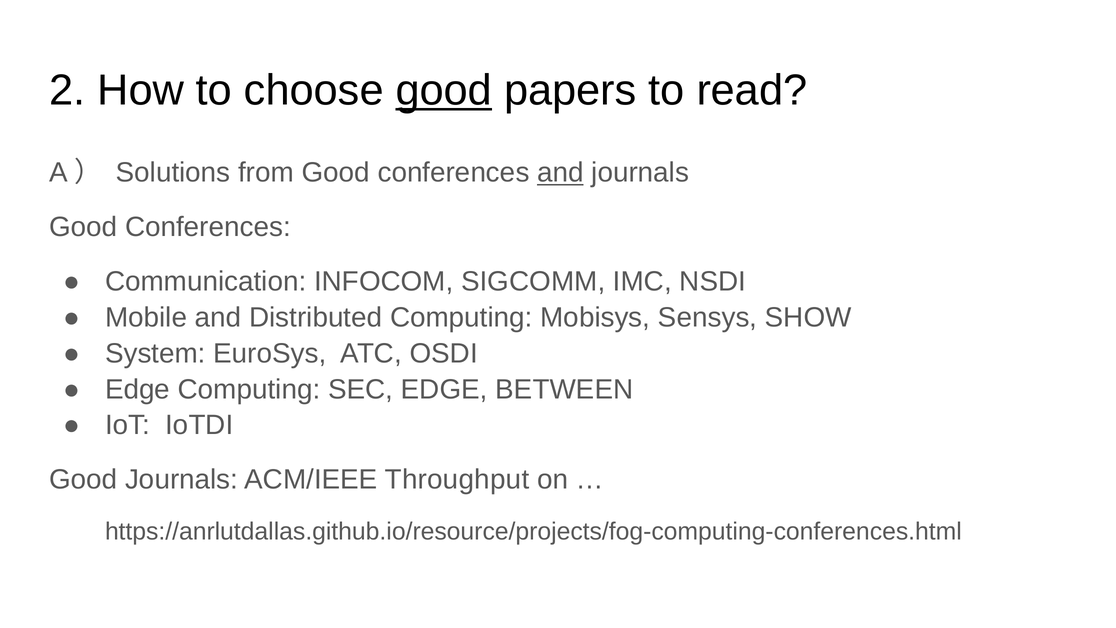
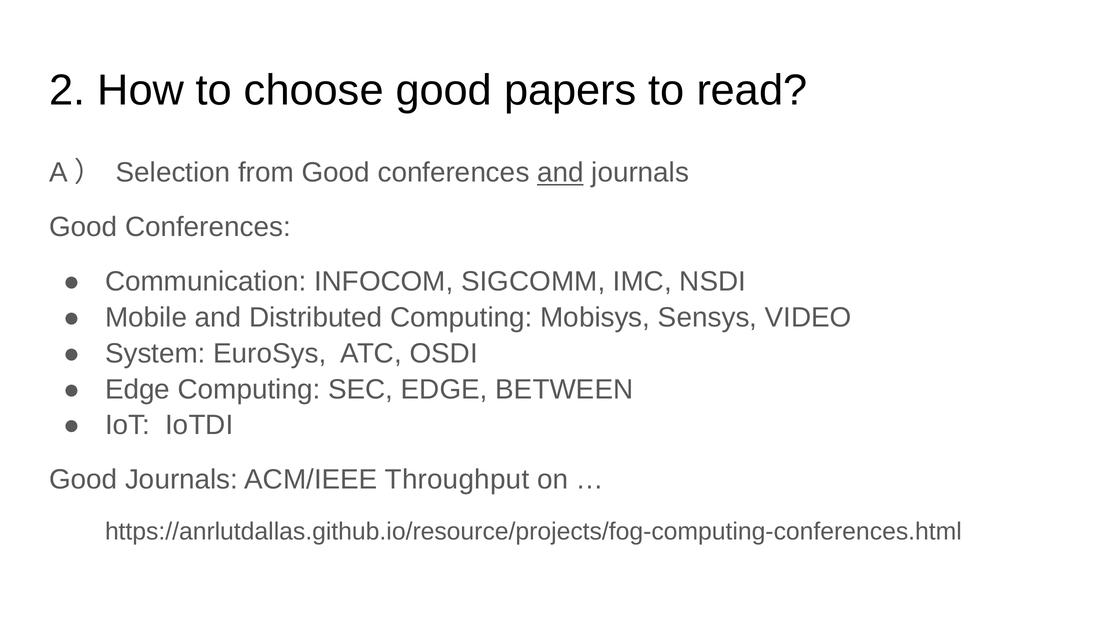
good underline: present -> none (444, 90)
Solutions: Solutions -> Selection (173, 173)
SHOW: SHOW -> VIDEO (808, 317)
